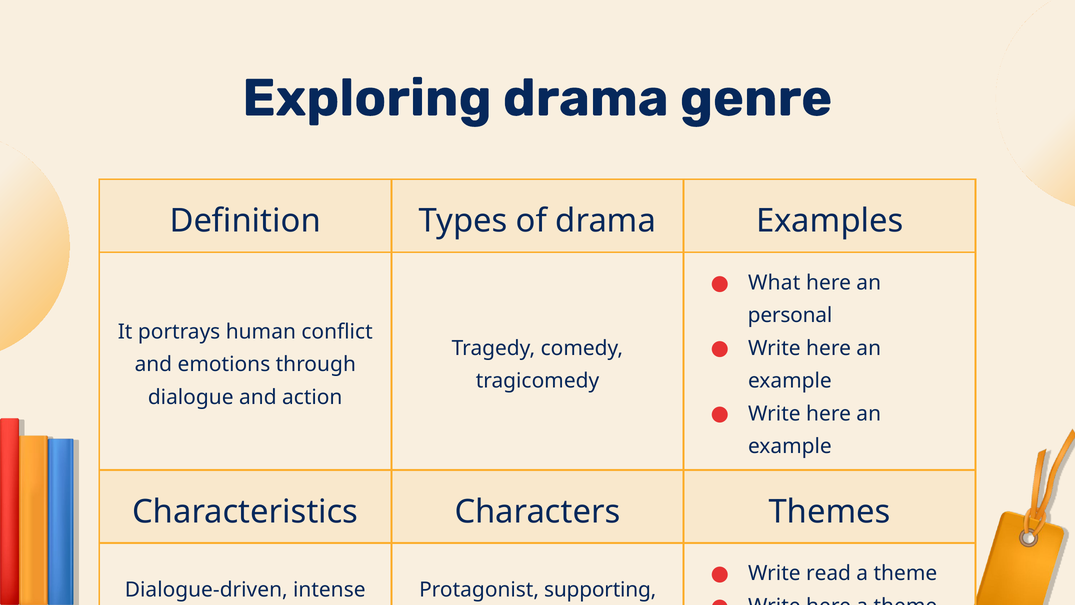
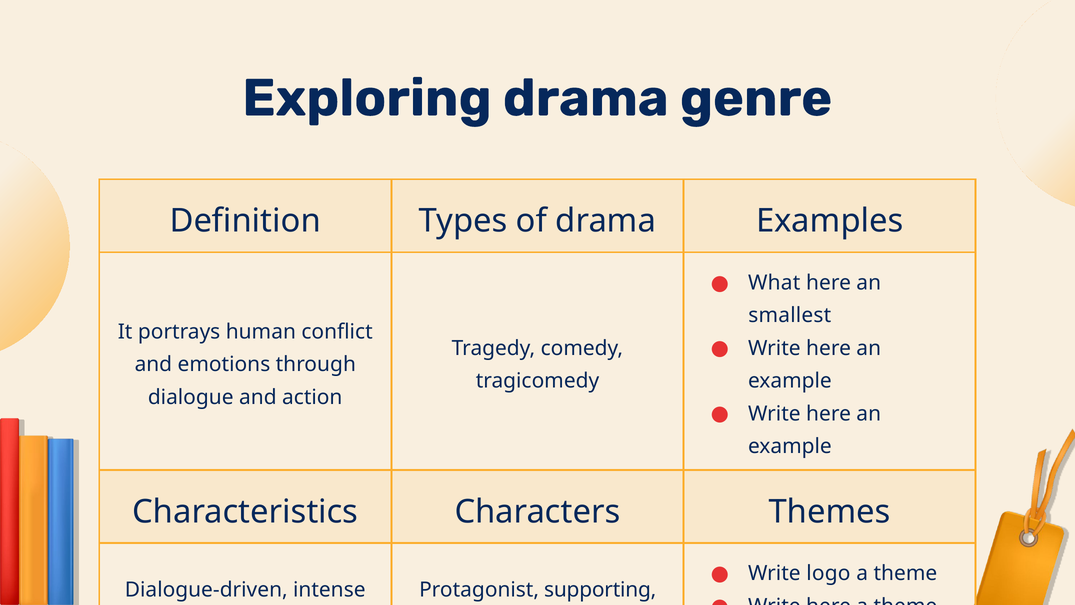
personal: personal -> smallest (790, 315)
read: read -> logo (828, 573)
